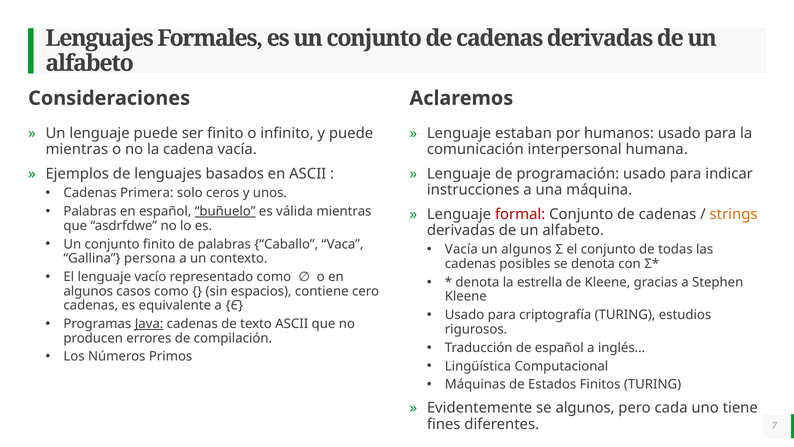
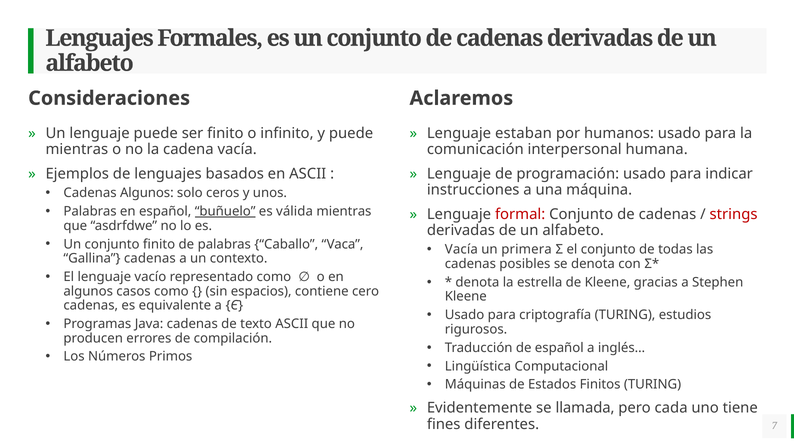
Cadenas Primera: Primera -> Algunos (147, 193)
strings colour: orange -> red (734, 214)
un algunos: algunos -> primera (527, 249)
Gallina persona: persona -> cadenas (150, 258)
Java underline: present -> none (149, 324)
se algunos: algunos -> llamada (585, 408)
